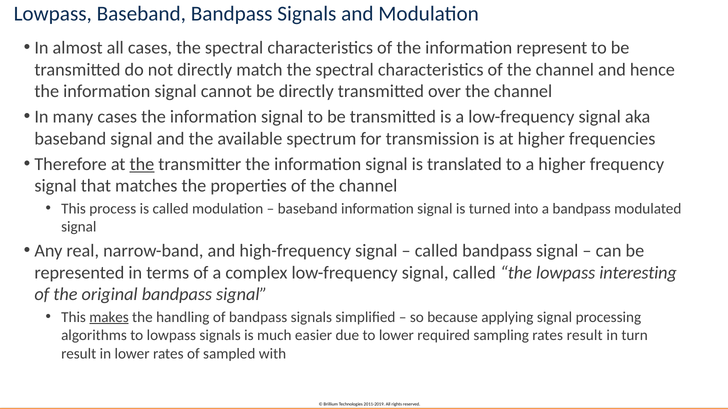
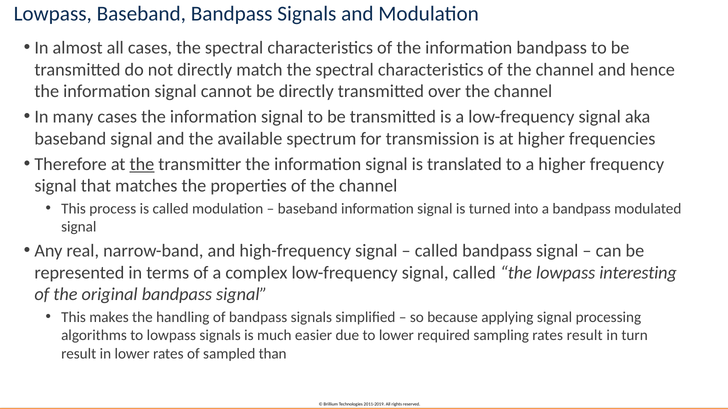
information represent: represent -> bandpass (552, 48)
makes underline: present -> none (109, 318)
with: with -> than (273, 354)
